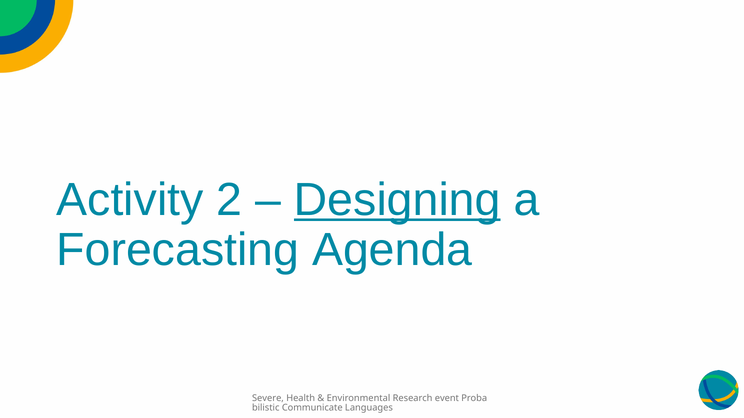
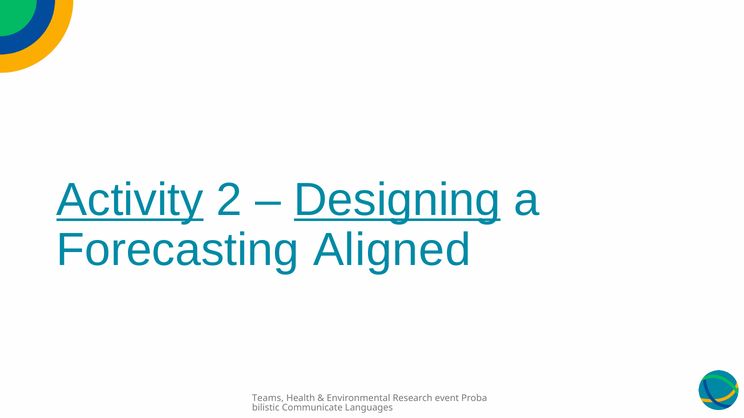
Activity underline: none -> present (130, 200)
Agenda: Agenda -> Aligned (392, 250)
Severe: Severe -> Teams (268, 399)
